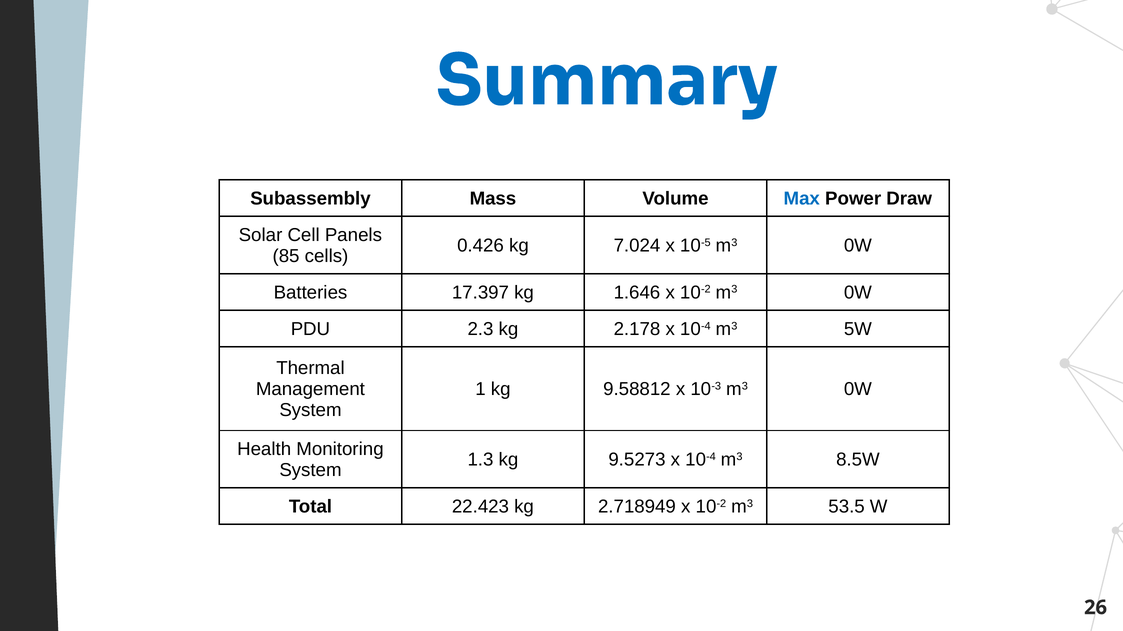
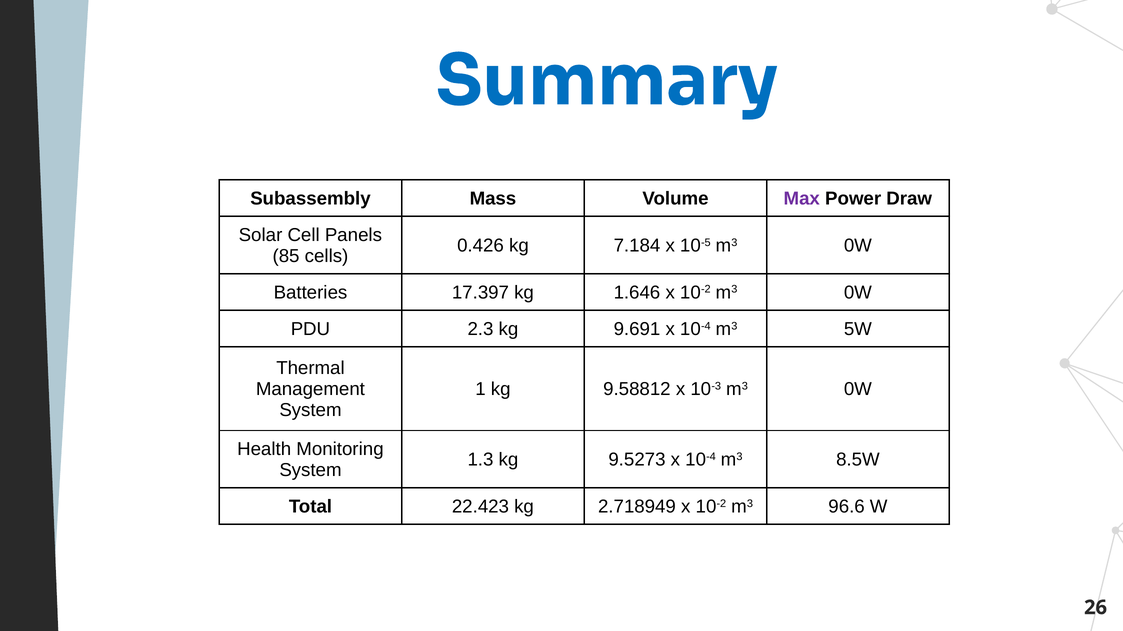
Max colour: blue -> purple (802, 199)
7.024: 7.024 -> 7.184 (637, 246)
2.178: 2.178 -> 9.691 (637, 329)
53.5: 53.5 -> 96.6 (847, 507)
